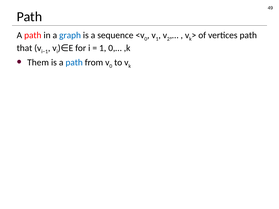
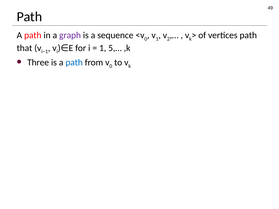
graph colour: blue -> purple (70, 35)
0,…: 0,… -> 5,… (115, 48)
Them: Them -> Three (38, 63)
